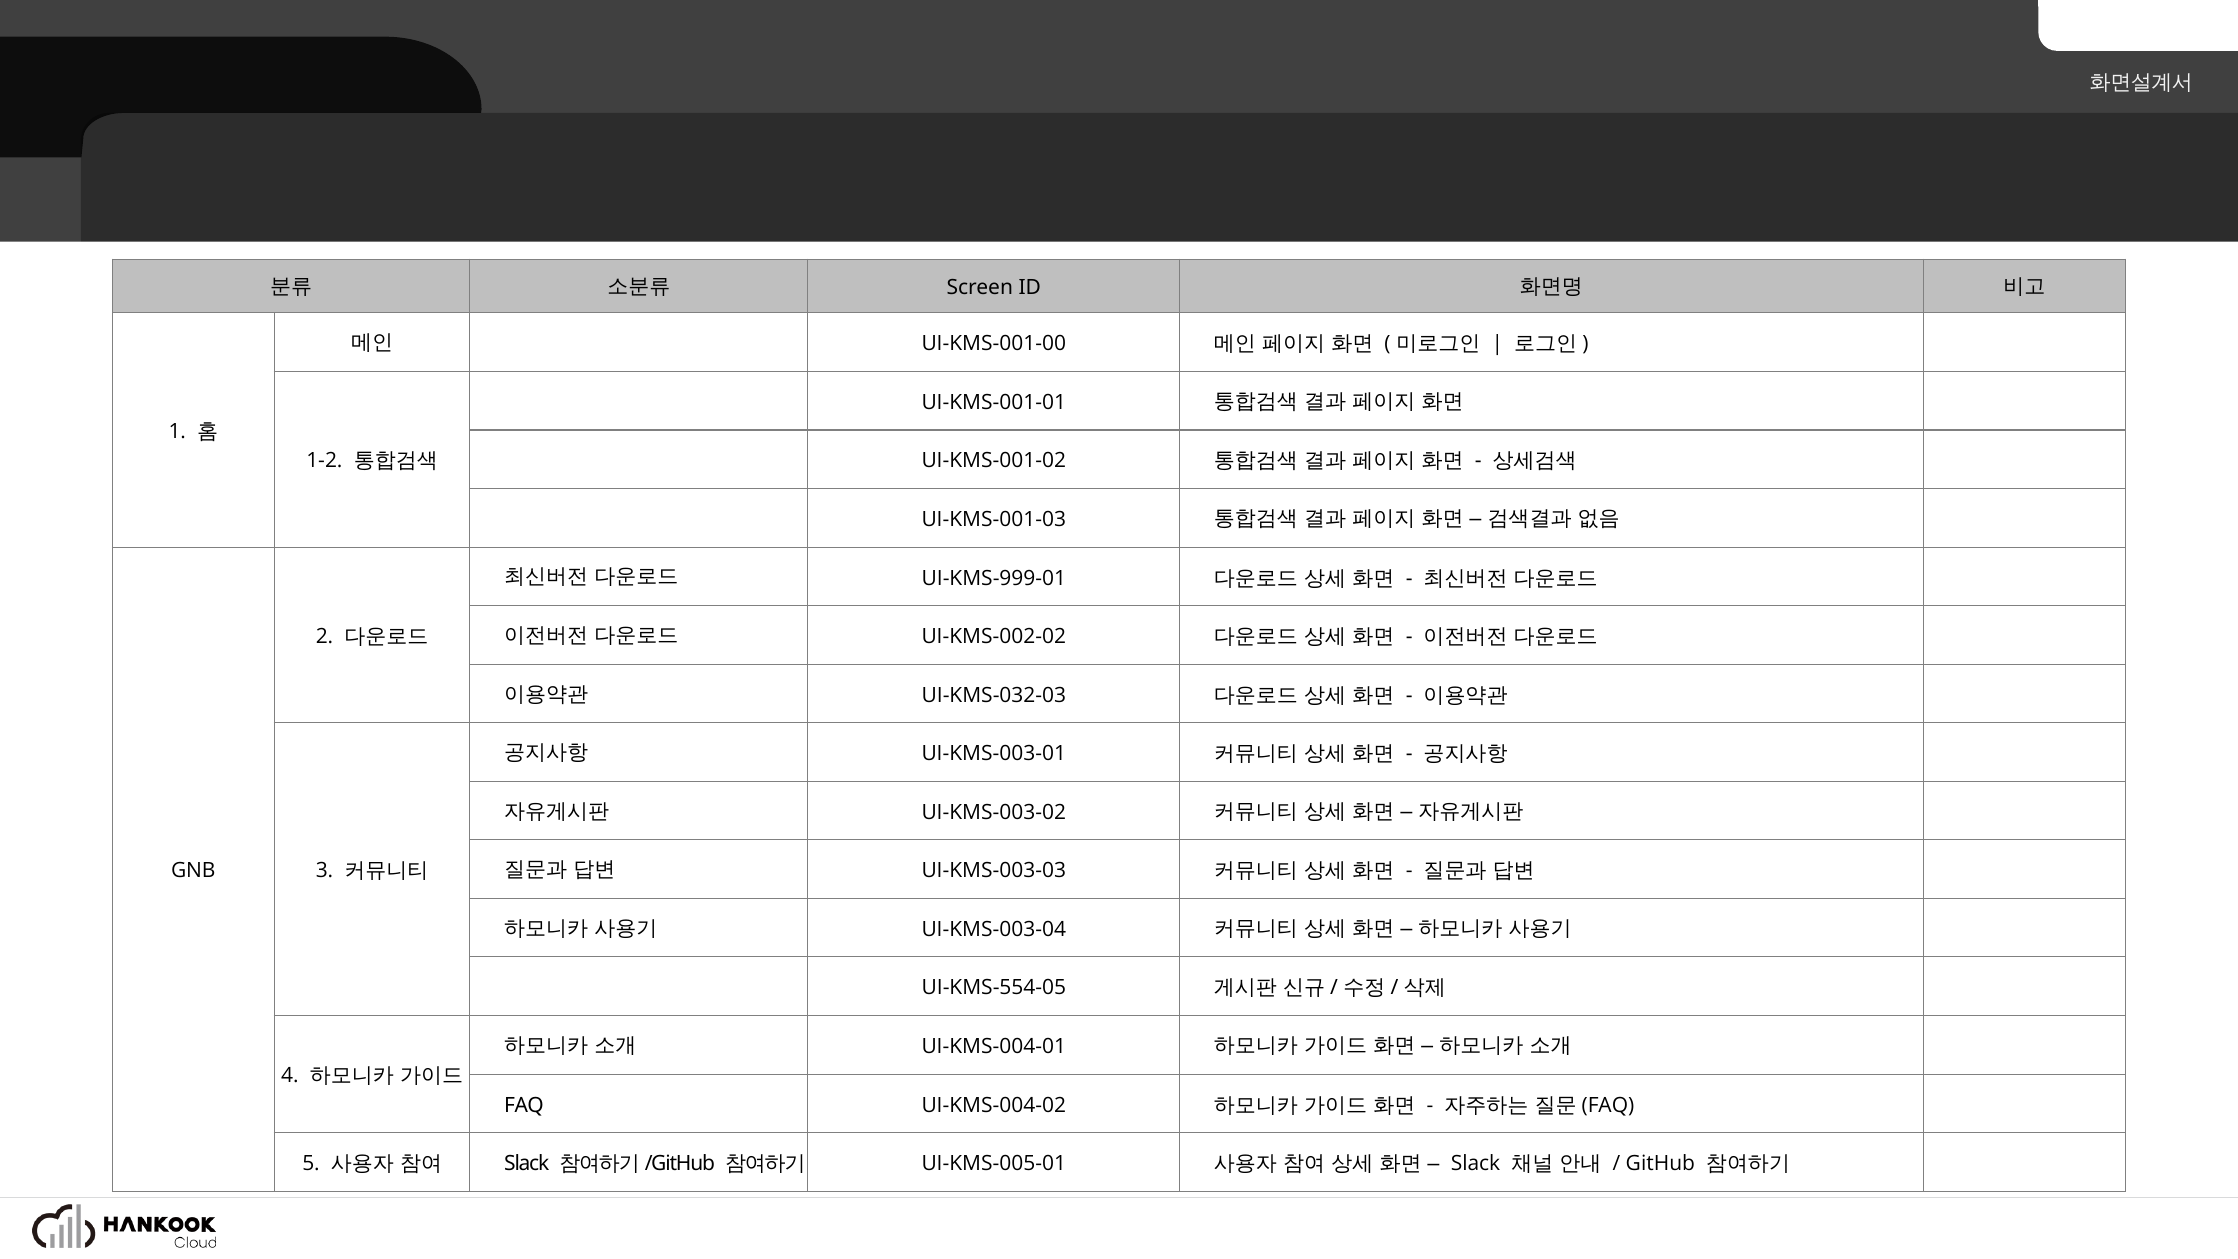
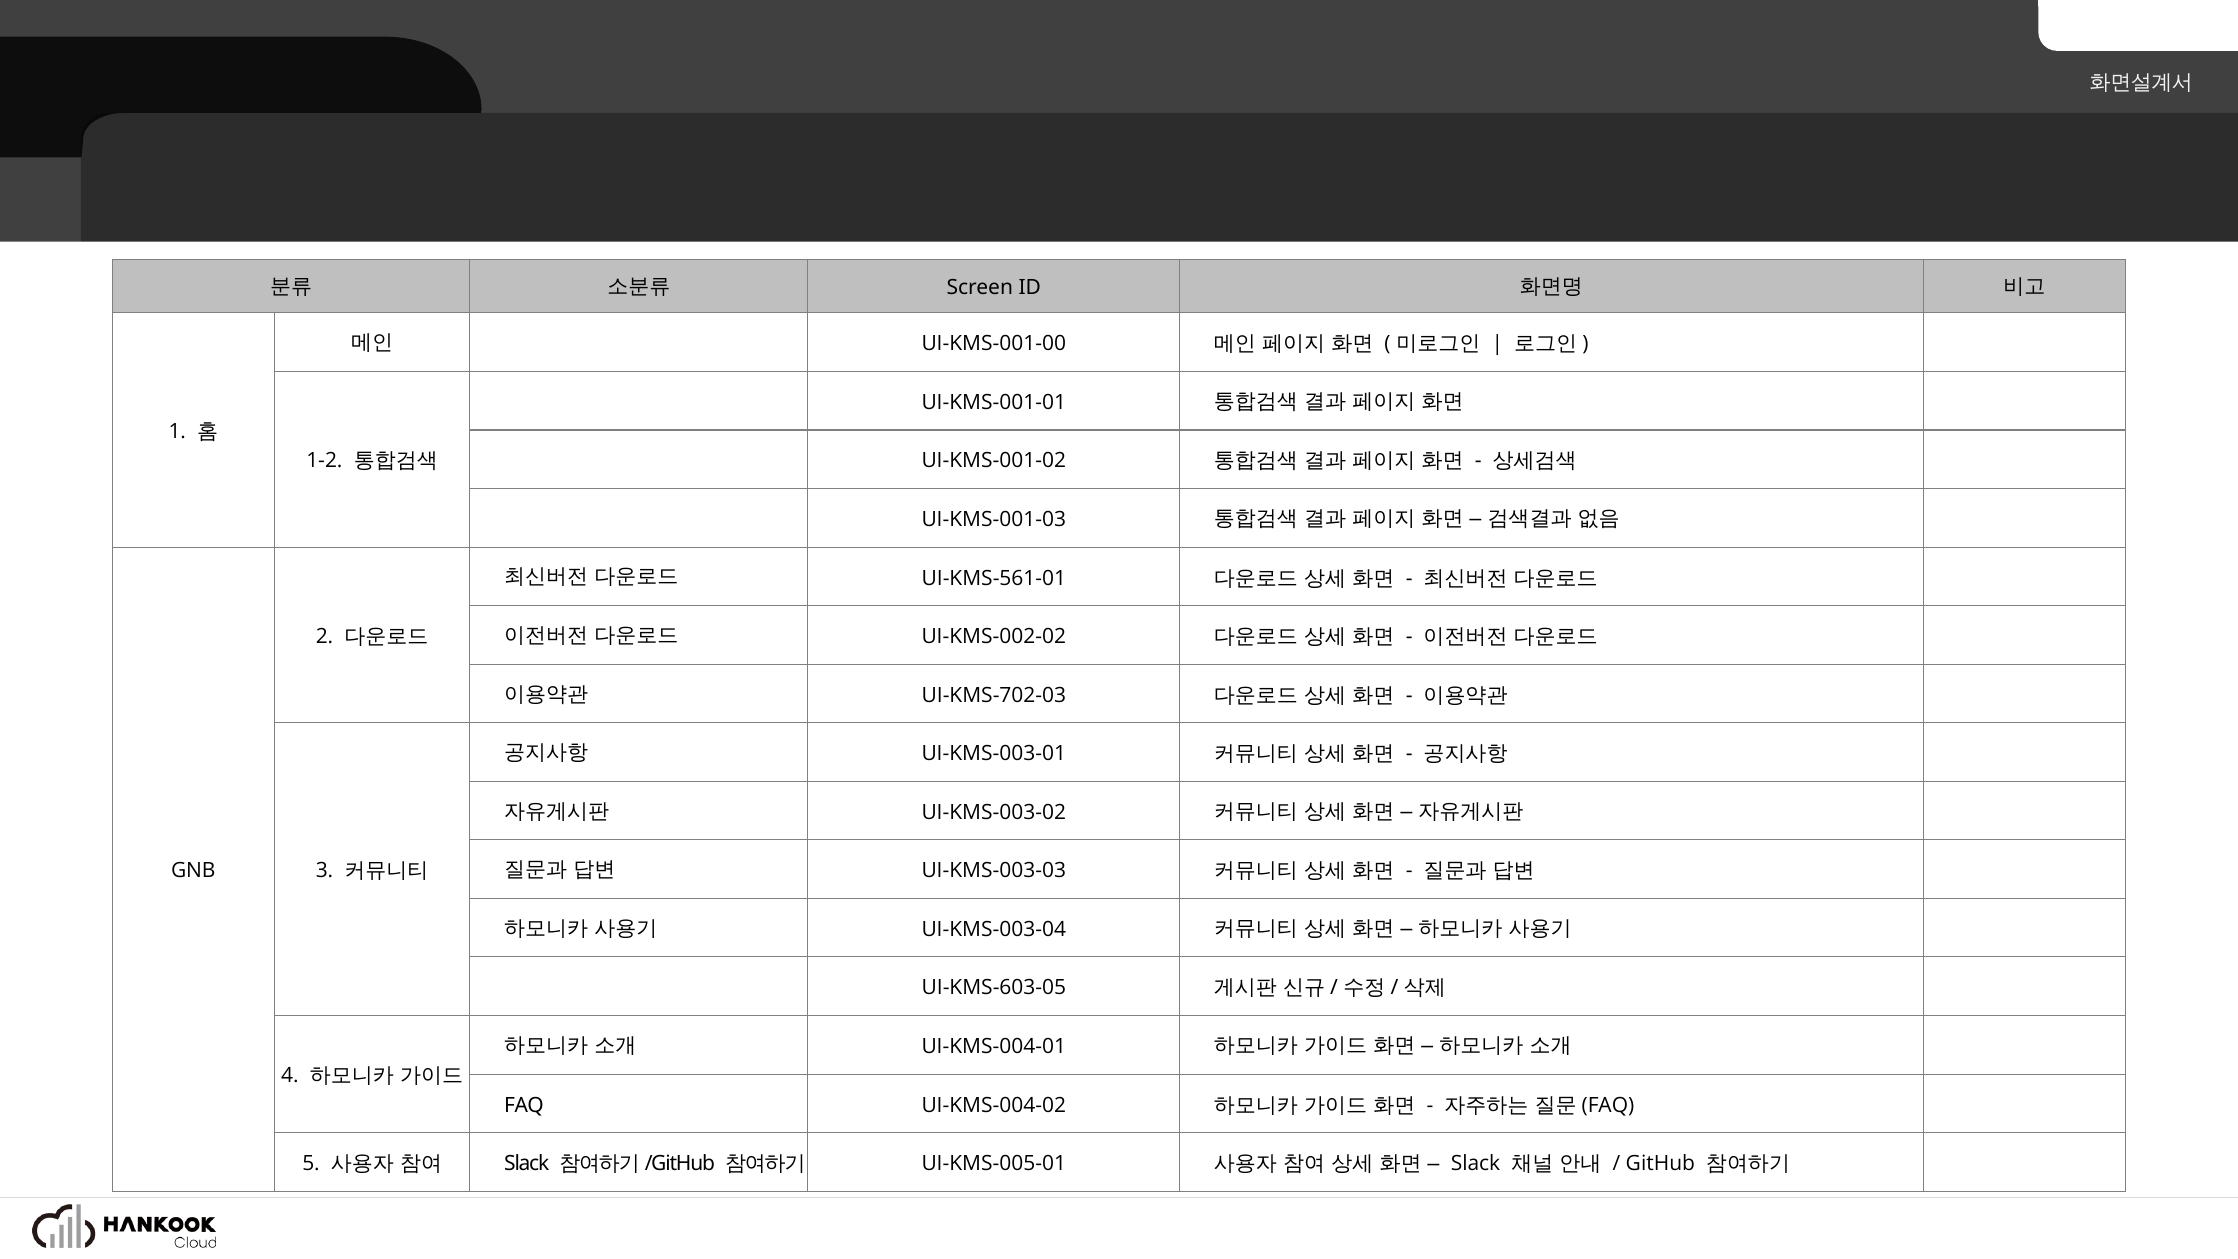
UI-KMS-999-01: UI-KMS-999-01 -> UI-KMS-561-01 (994, 578)
UI-KMS-032-03: UI-KMS-032-03 -> UI-KMS-702-03 (994, 695)
UI-KMS-554-05: UI-KMS-554-05 -> UI-KMS-603-05 (994, 988)
